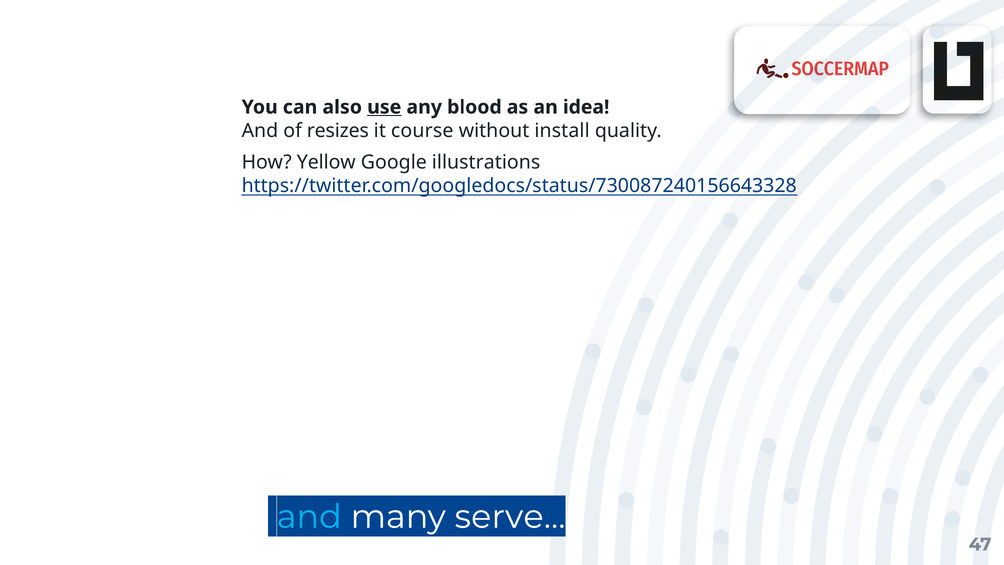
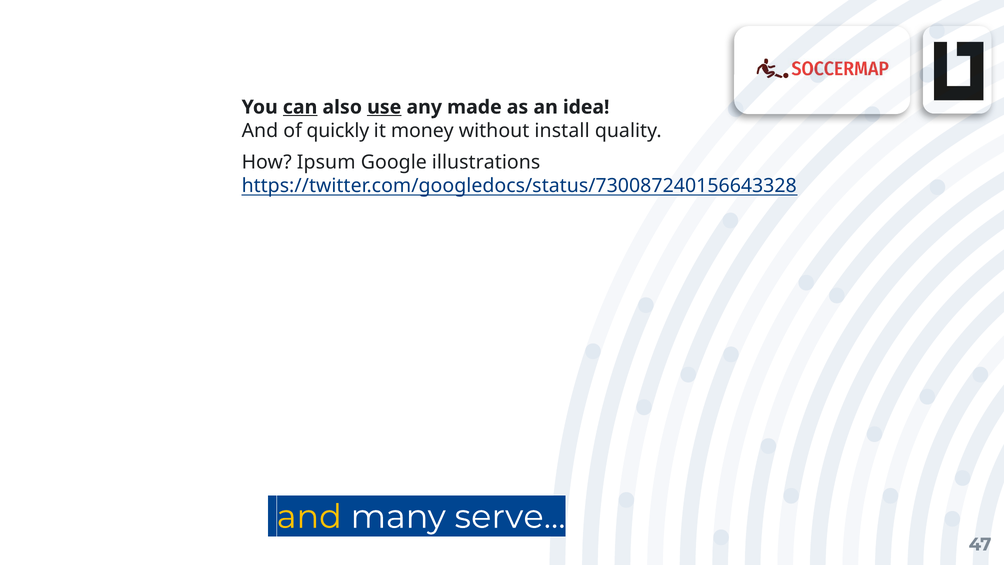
can underline: none -> present (300, 107)
blood: blood -> made (474, 107)
resizes: resizes -> quickly (338, 131)
course: course -> money (422, 131)
Yellow: Yellow -> Ipsum (326, 162)
and colour: light blue -> yellow (309, 517)
